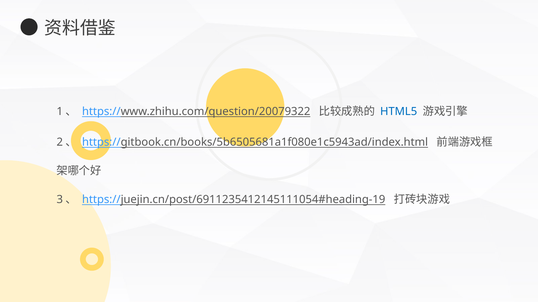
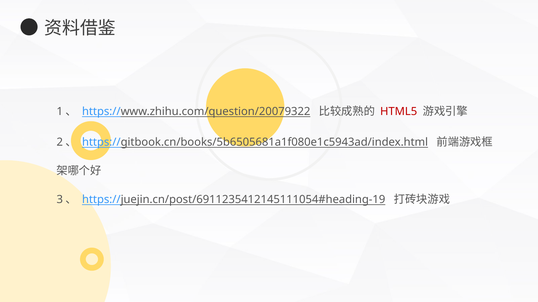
HTML5 colour: blue -> red (399, 112)
